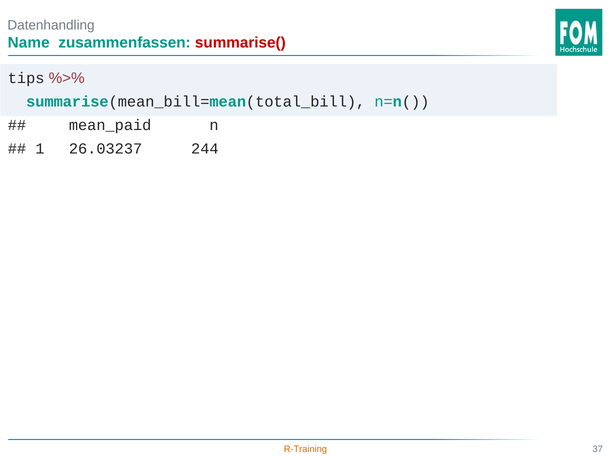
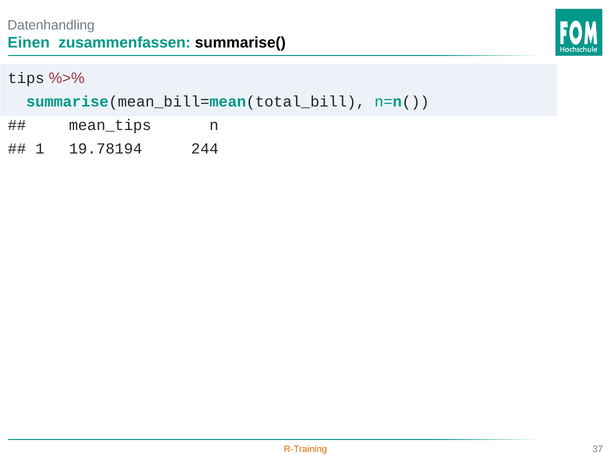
Name: Name -> Einen (29, 43)
summarise( colour: red -> black (240, 43)
mean_paid: mean_paid -> mean_tips (110, 125)
26.03237: 26.03237 -> 19.78194 (106, 149)
